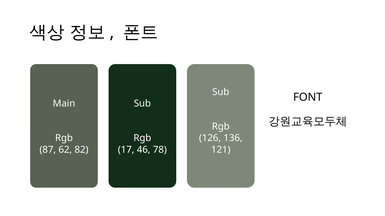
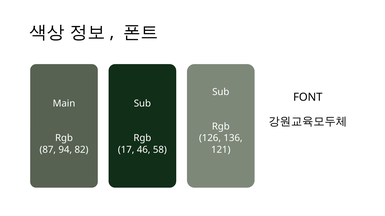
62: 62 -> 94 (65, 150)
78: 78 -> 58 (160, 150)
